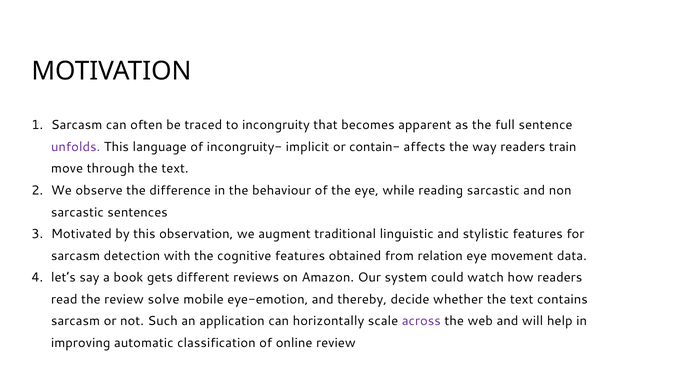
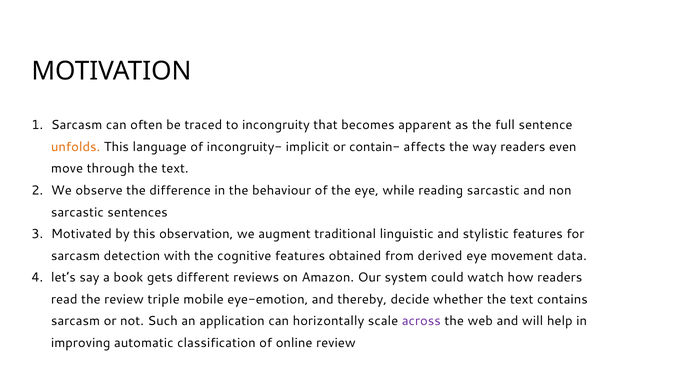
unfolds colour: purple -> orange (76, 147)
train: train -> even (563, 147)
relation: relation -> derived (440, 256)
solve: solve -> triple (164, 300)
